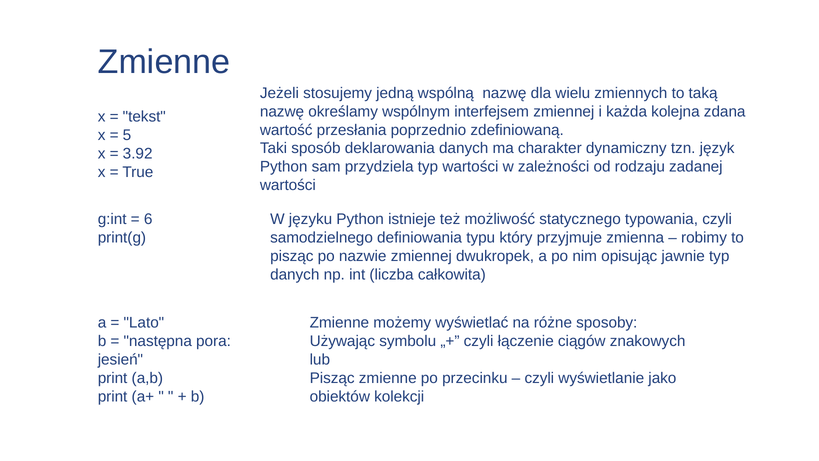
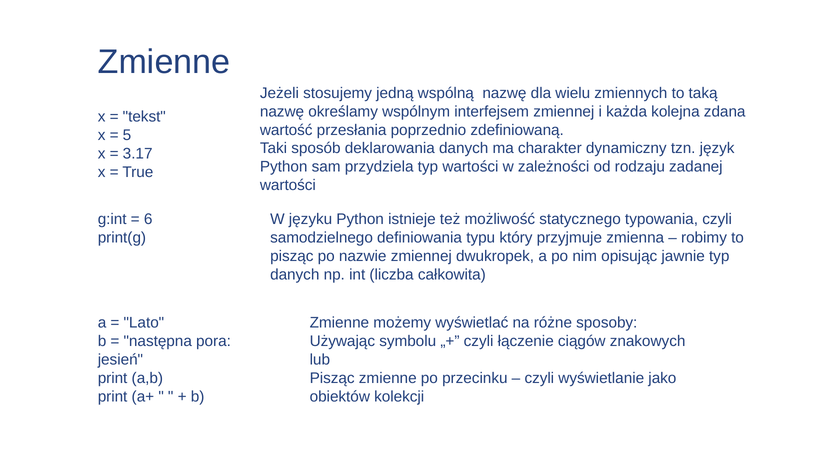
3.92: 3.92 -> 3.17 (138, 153)
